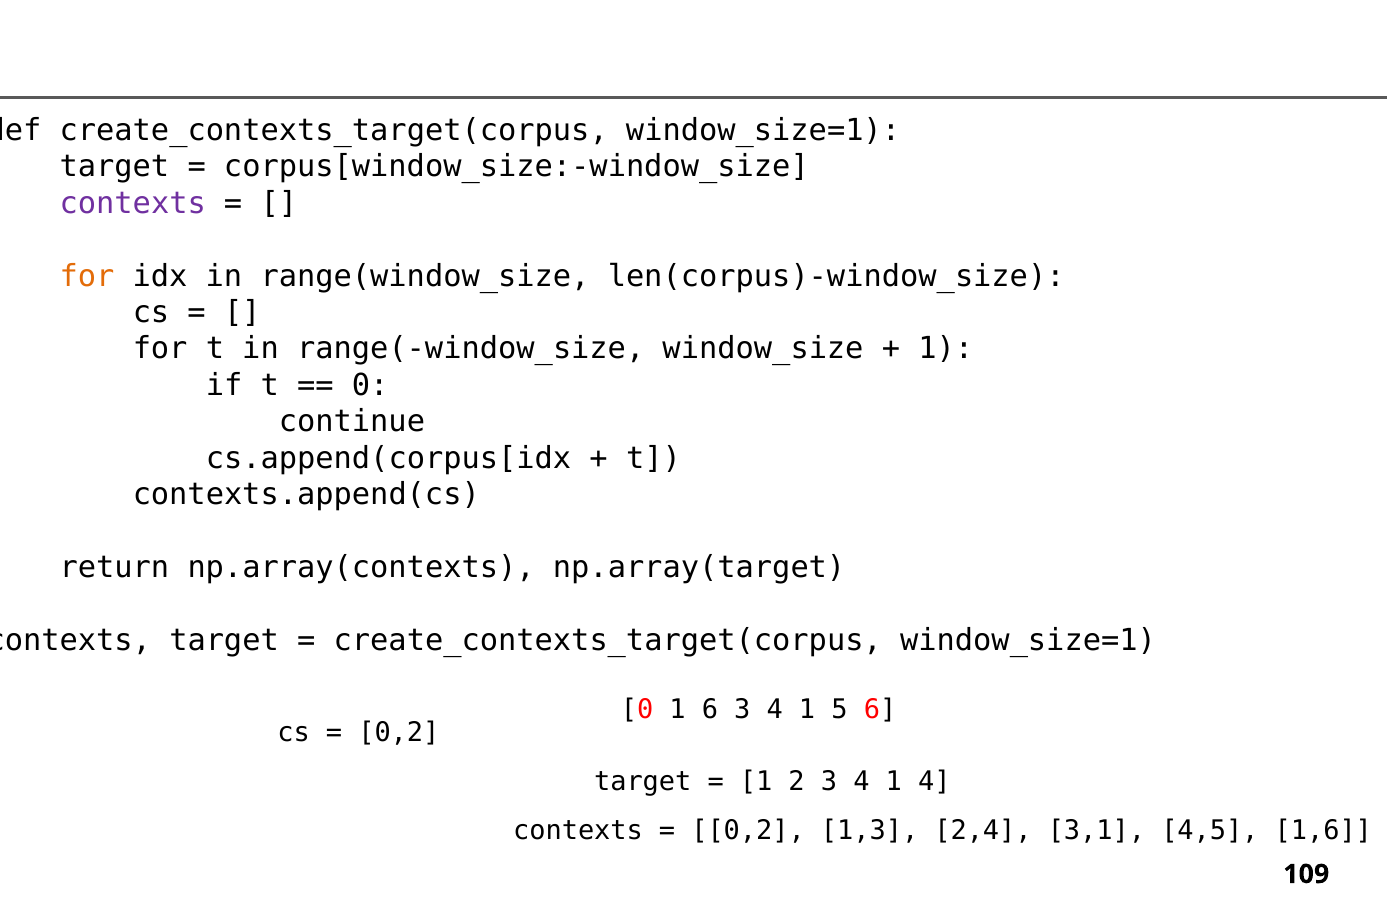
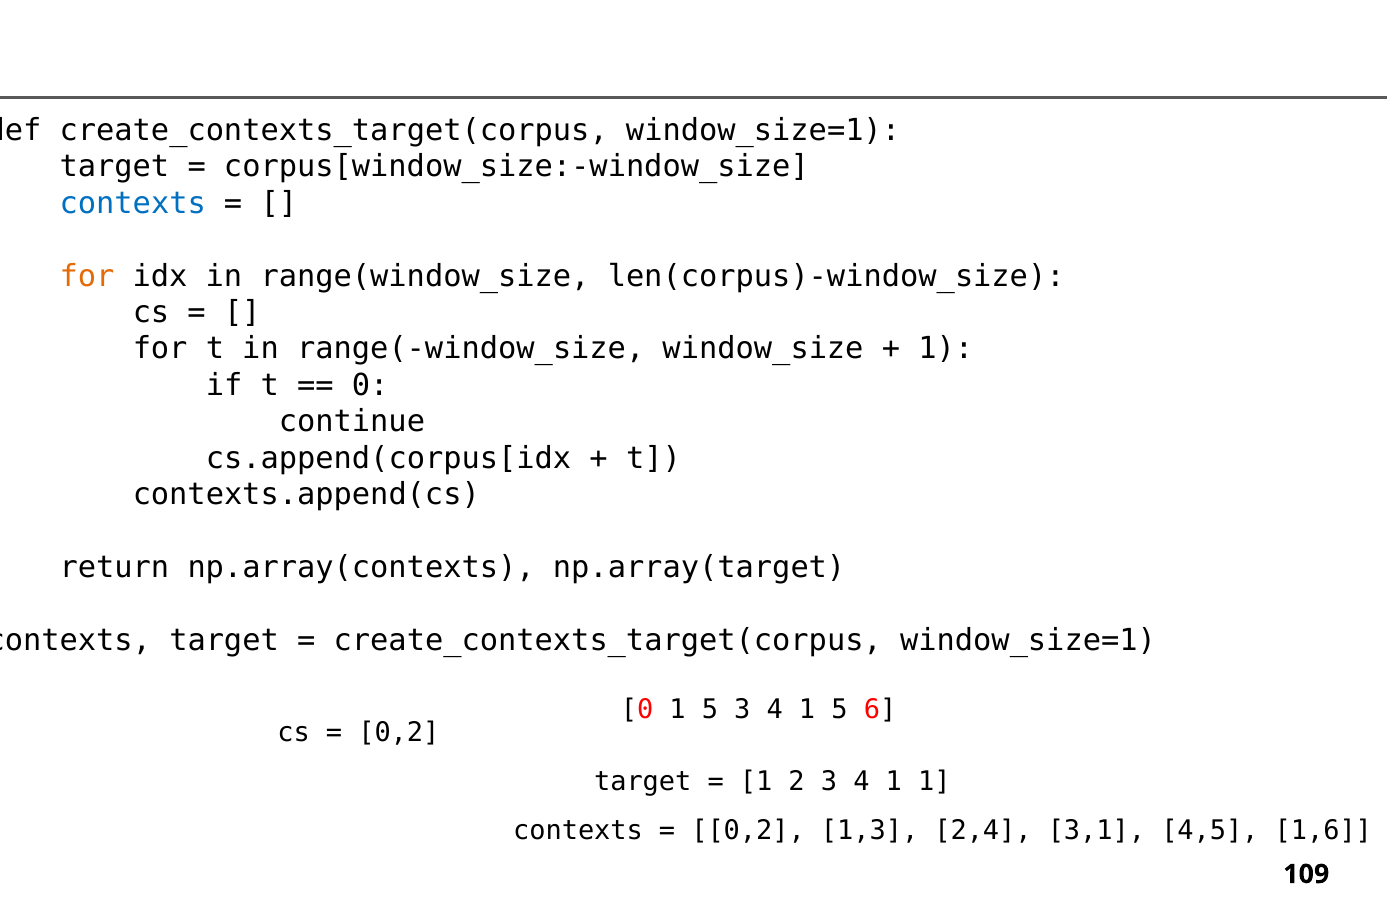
contexts colour: purple -> blue (133, 203)
0 1 6: 6 -> 5 (710, 710)
1 4: 4 -> 1 (934, 782)
